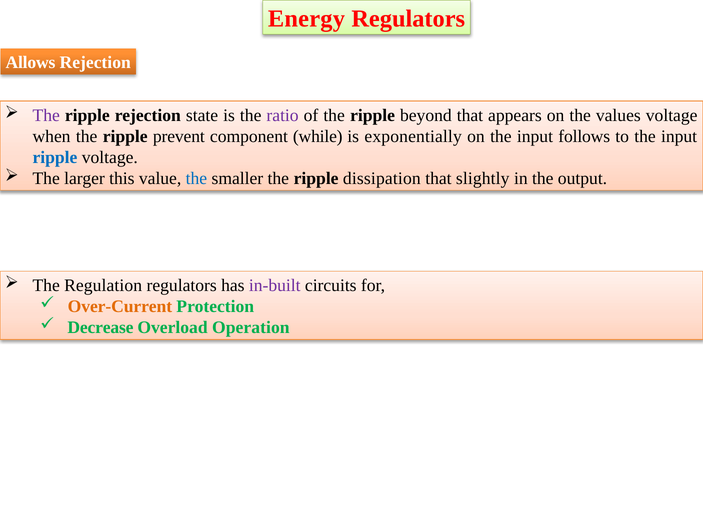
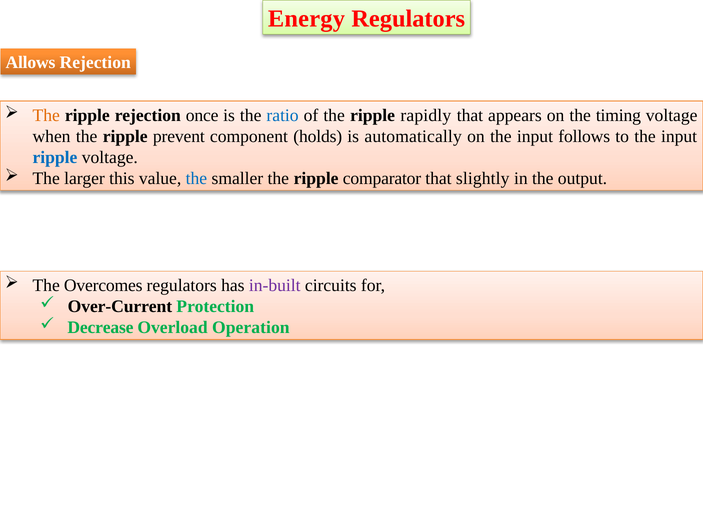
The colour: purple -> orange (46, 115)
state: state -> once (202, 115)
ratio colour: purple -> blue (283, 115)
beyond: beyond -> rapidly (426, 115)
values: values -> timing (618, 115)
while: while -> holds (318, 136)
exponentially: exponentially -> automatically (413, 136)
dissipation: dissipation -> comparator (382, 179)
Regulation: Regulation -> Overcomes (103, 286)
Over-Current colour: orange -> black (120, 307)
